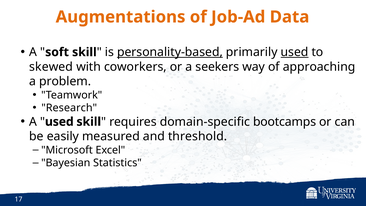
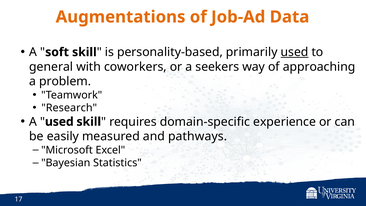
personality-based underline: present -> none (170, 52)
skewed: skewed -> general (51, 67)
bootcamps: bootcamps -> experience (285, 122)
threshold: threshold -> pathways (198, 136)
